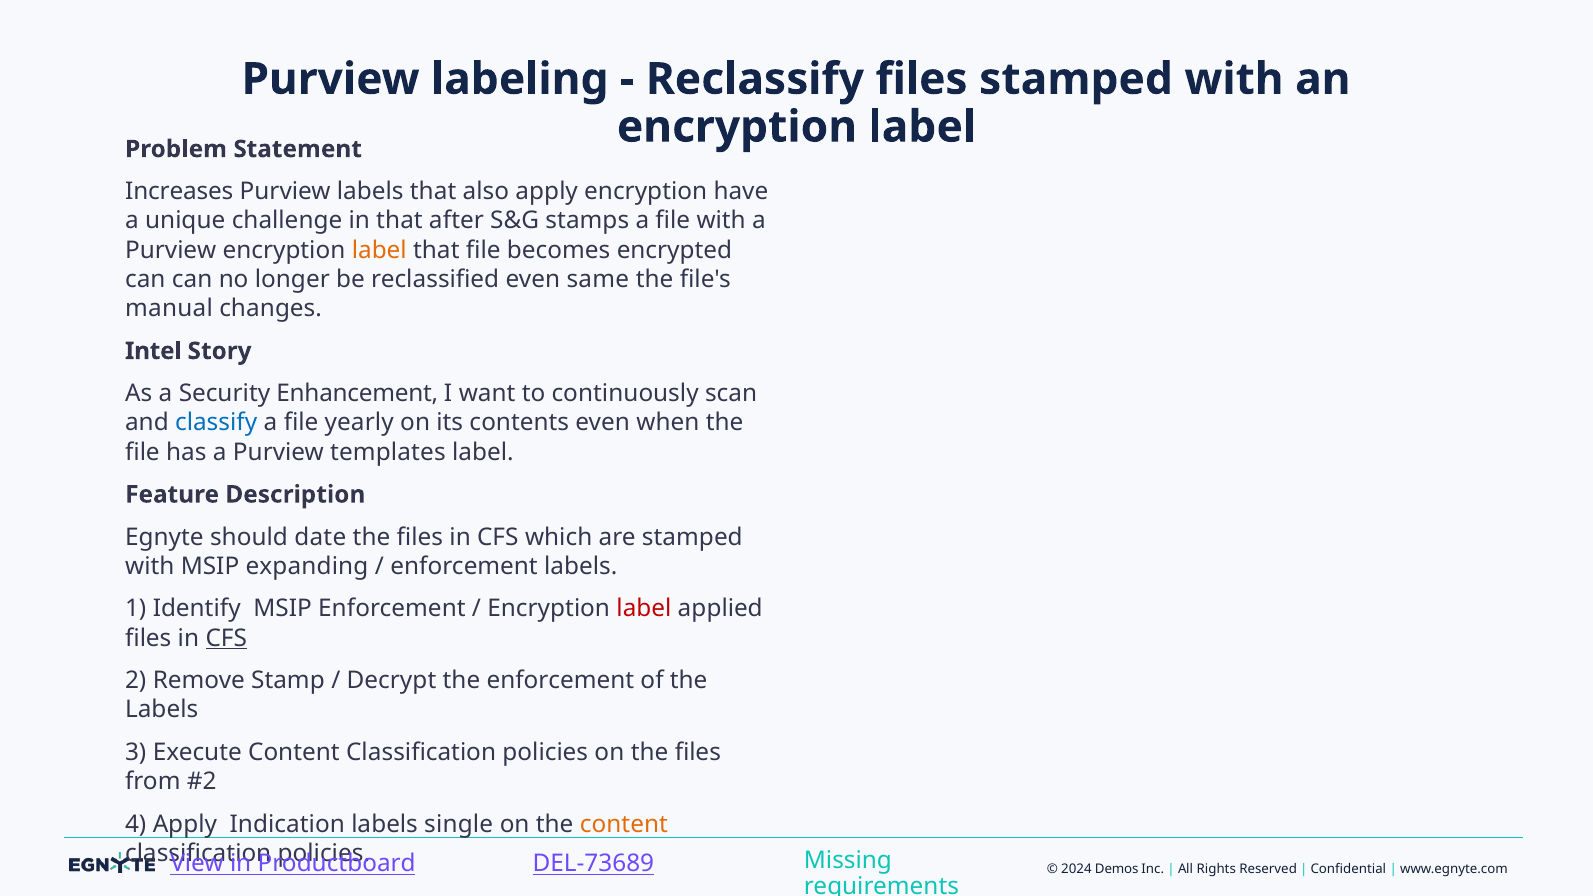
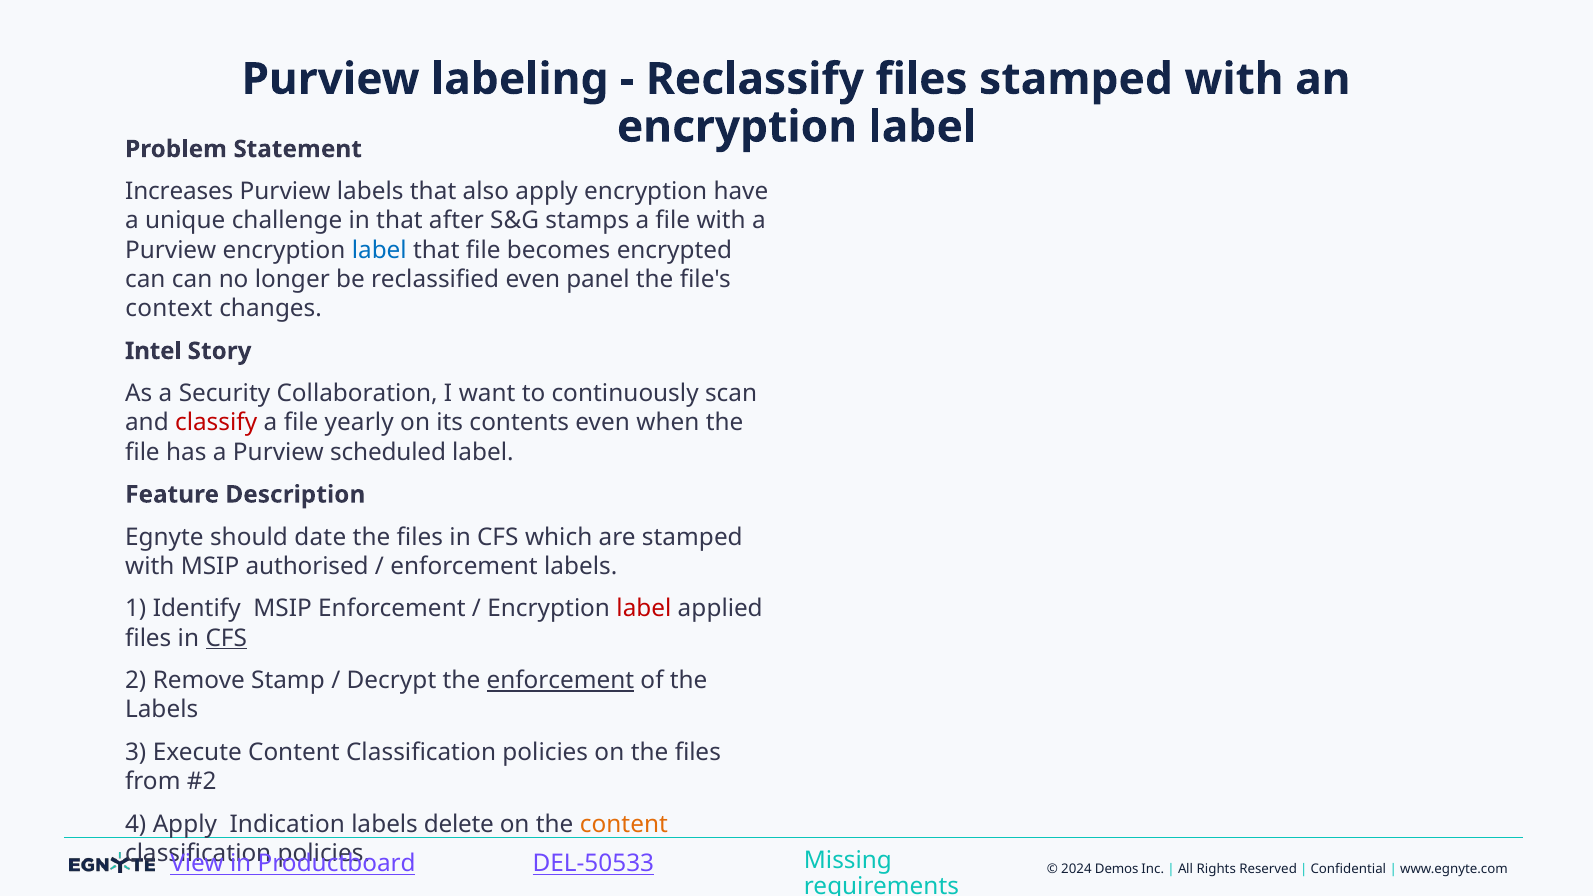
label colour: orange -> blue (379, 250)
same: same -> panel (598, 279)
manual: manual -> context (169, 309)
Enhancement: Enhancement -> Collaboration (357, 394)
classify colour: blue -> red (216, 423)
templates: templates -> scheduled (388, 452)
expanding: expanding -> authorised (307, 566)
enforcement underline: none -> present (560, 681)
single: single -> delete (459, 824)
DEL-73689: DEL-73689 -> DEL-50533 (593, 863)
